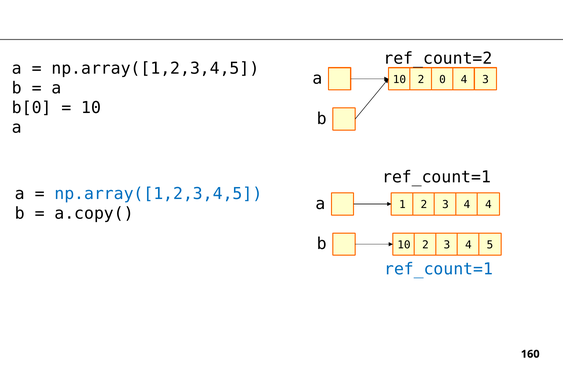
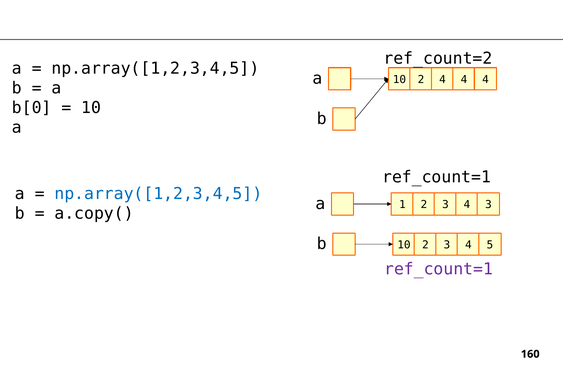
2 0: 0 -> 4 (442, 80)
3: 3 -> 4 (485, 80)
4 4: 4 -> 3 (488, 205)
ref_count=1 colour: blue -> purple (439, 270)
